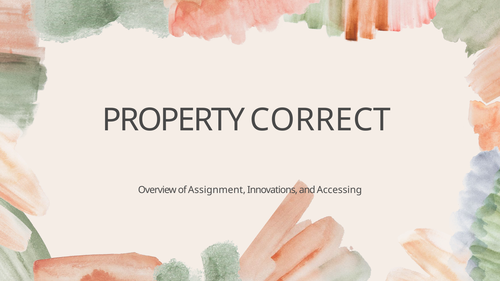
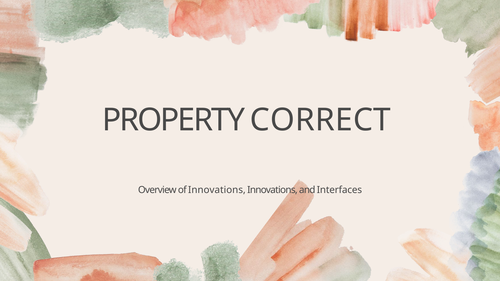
of Assignment: Assignment -> Innovations (217, 190)
Accessing: Accessing -> Interfaces (339, 190)
